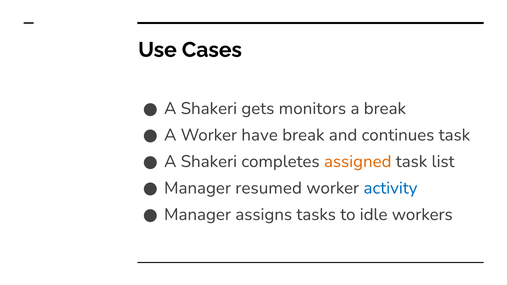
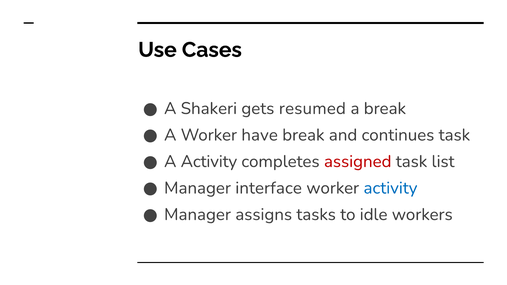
monitors: monitors -> resumed (312, 108)
Shakeri: Shakeri -> Activity (209, 162)
assigned colour: orange -> red (358, 162)
resumed: resumed -> interface (269, 188)
